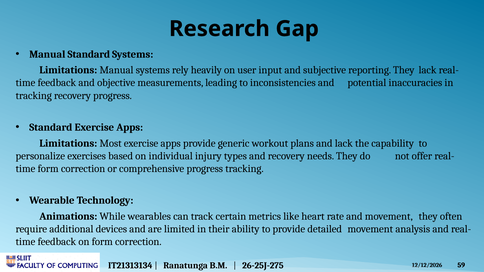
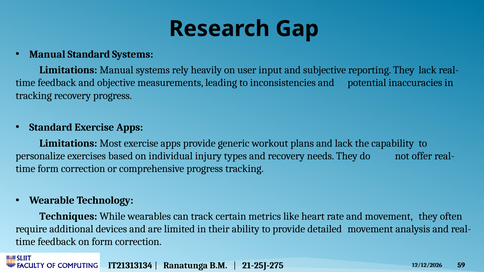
Animations: Animations -> Techniques (68, 217)
26-25J-275: 26-25J-275 -> 21-25J-275 (263, 266)
